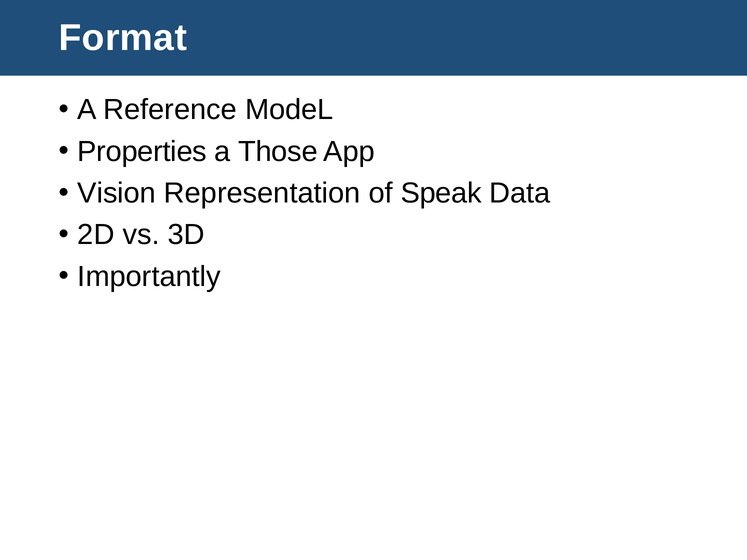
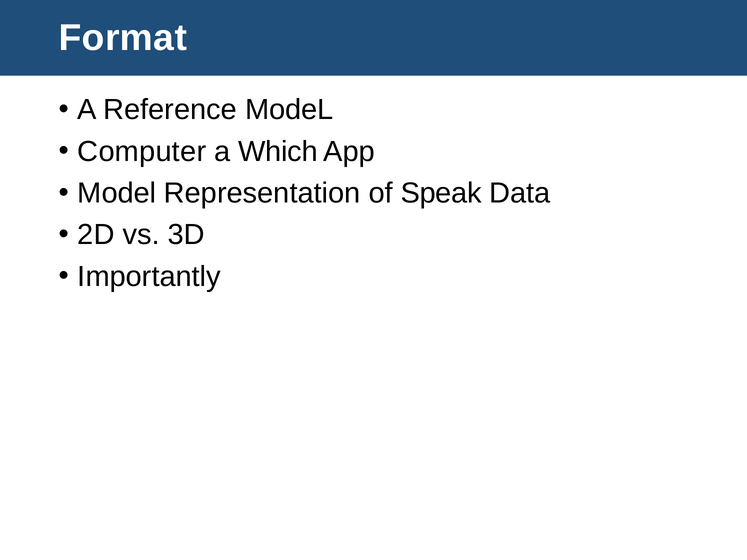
Properties: Properties -> Computer (142, 152)
Those: Those -> Which (278, 152)
Vision: Vision -> Model (117, 193)
